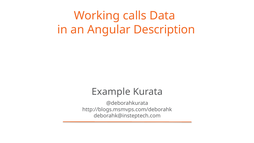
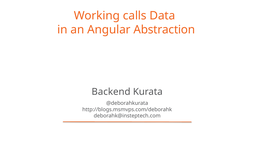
Description: Description -> Abstraction (164, 30)
Example: Example -> Backend (111, 92)
